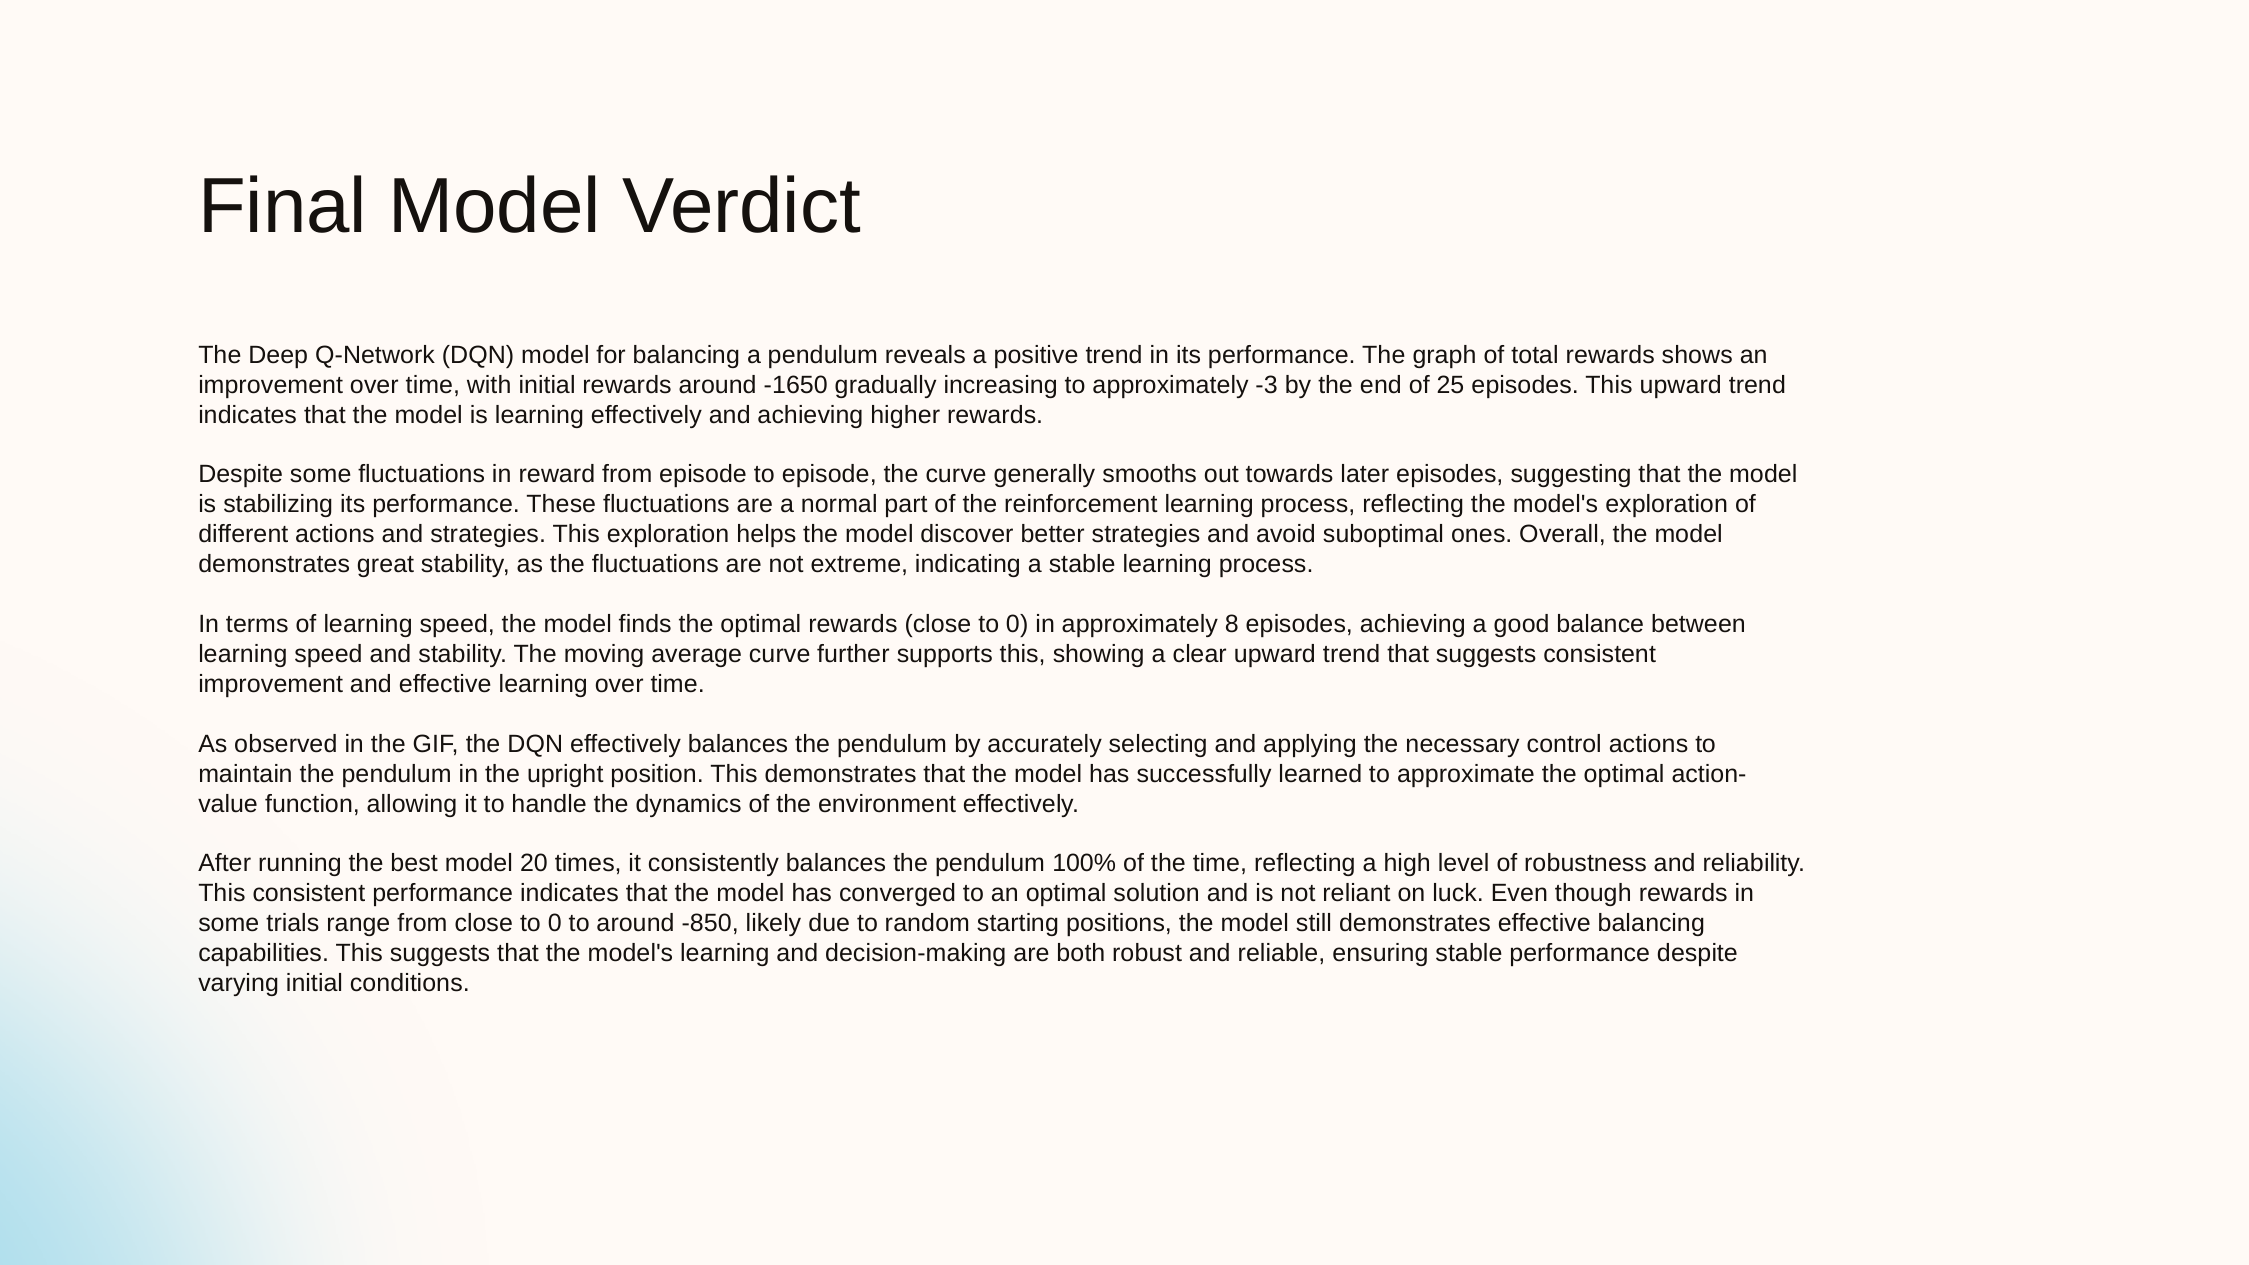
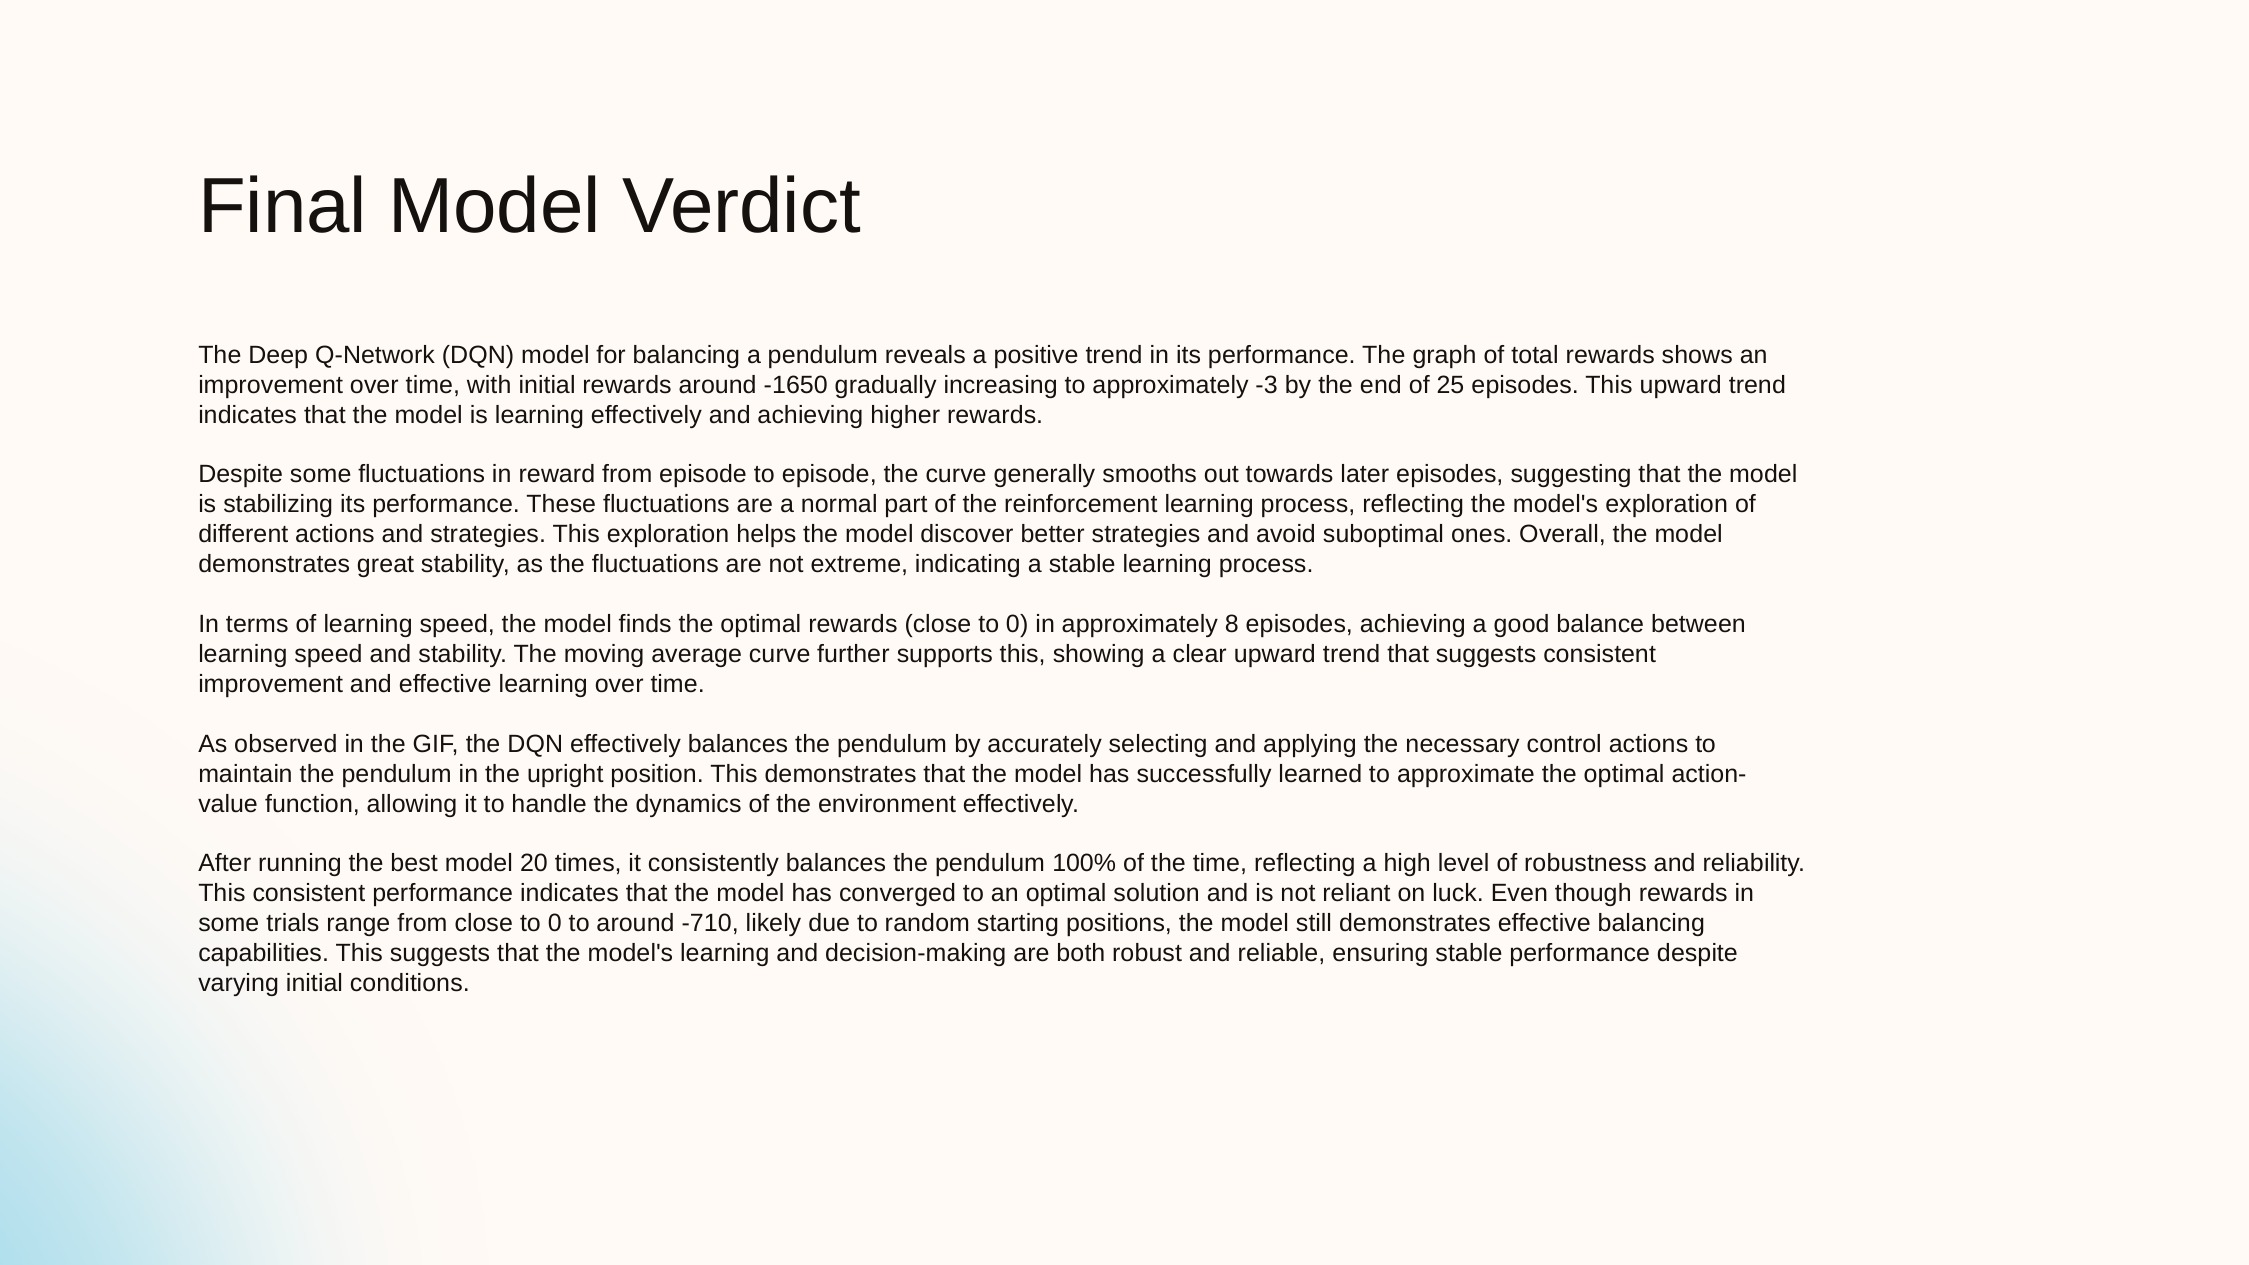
-850: -850 -> -710 (710, 924)
